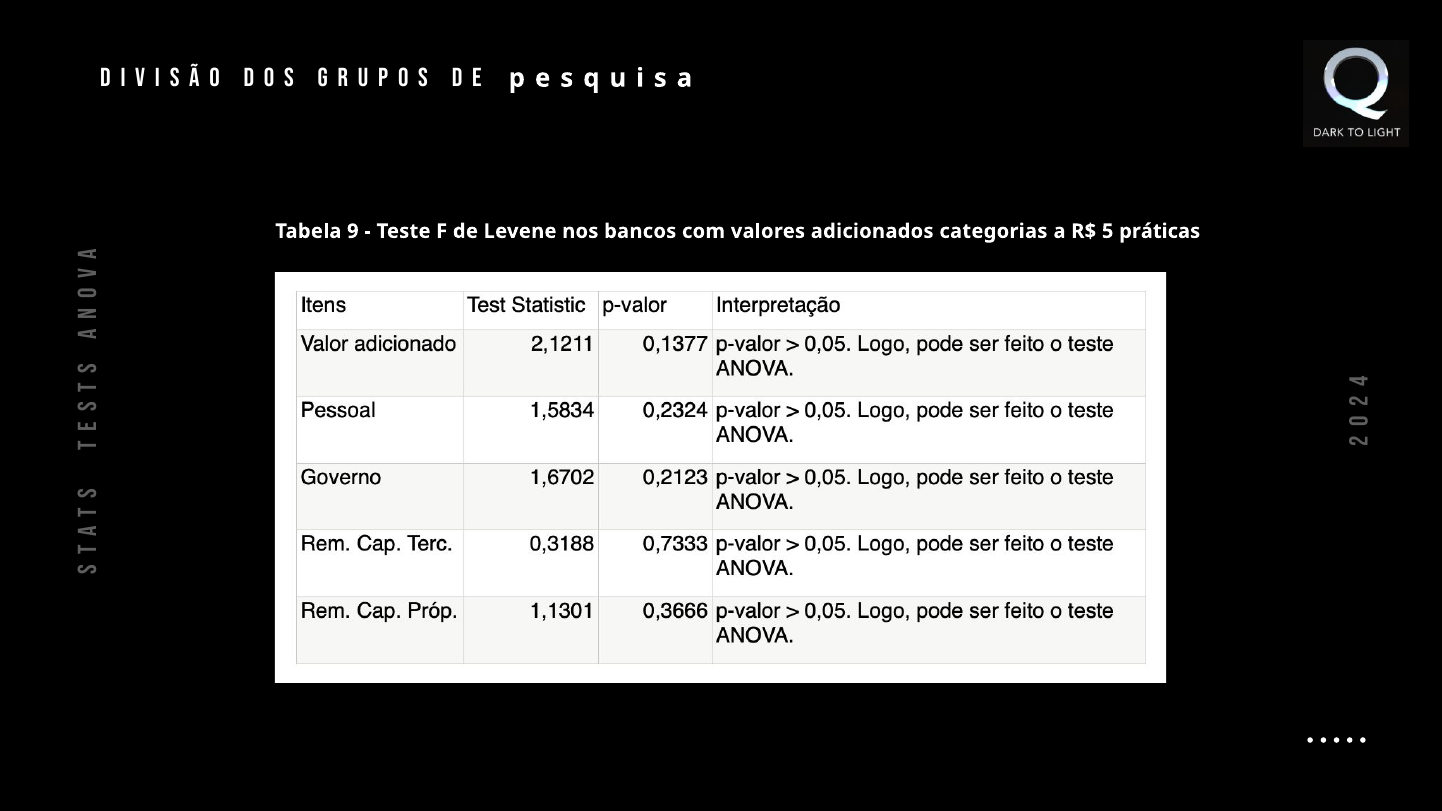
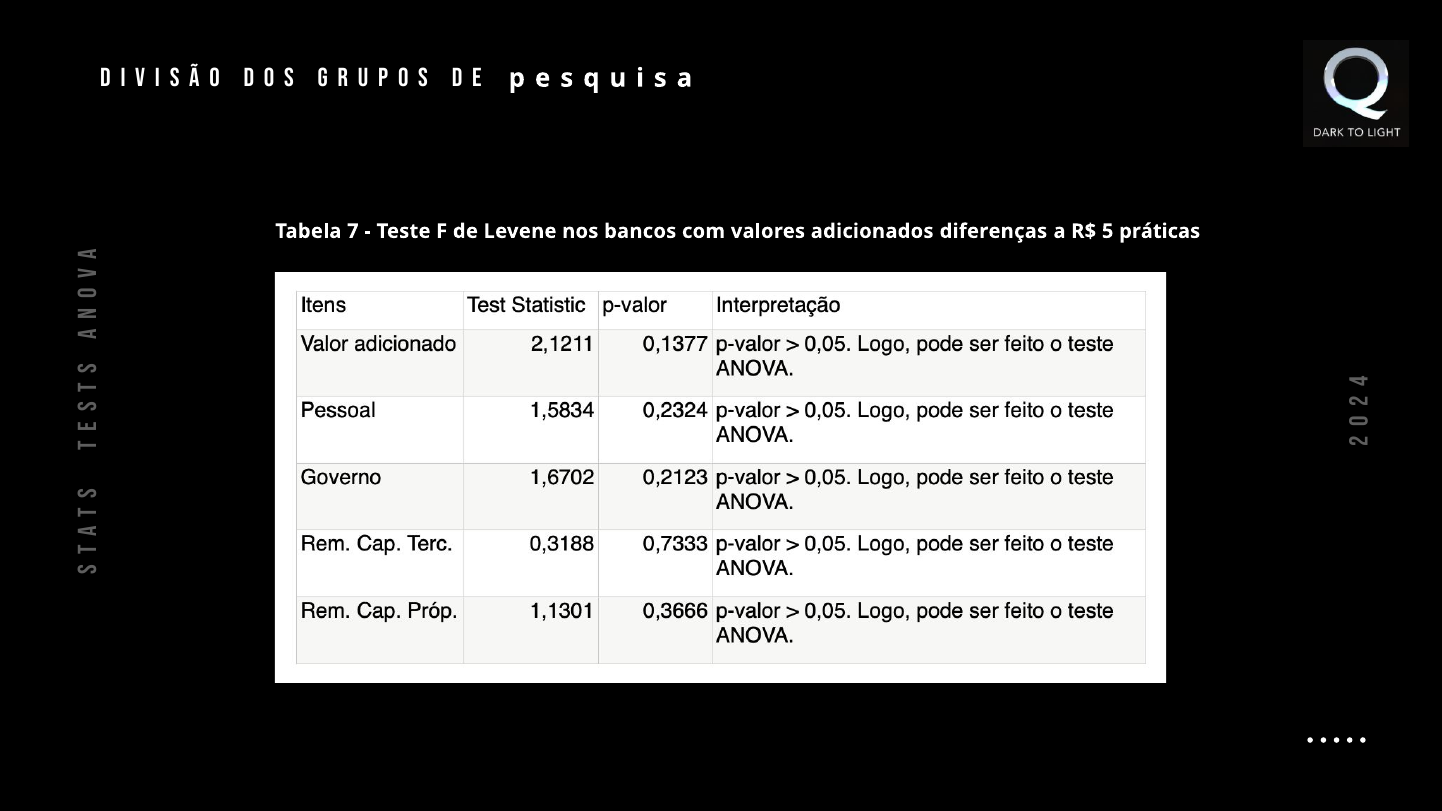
9: 9 -> 7 (353, 231)
categorias: categorias -> diferenças (993, 231)
